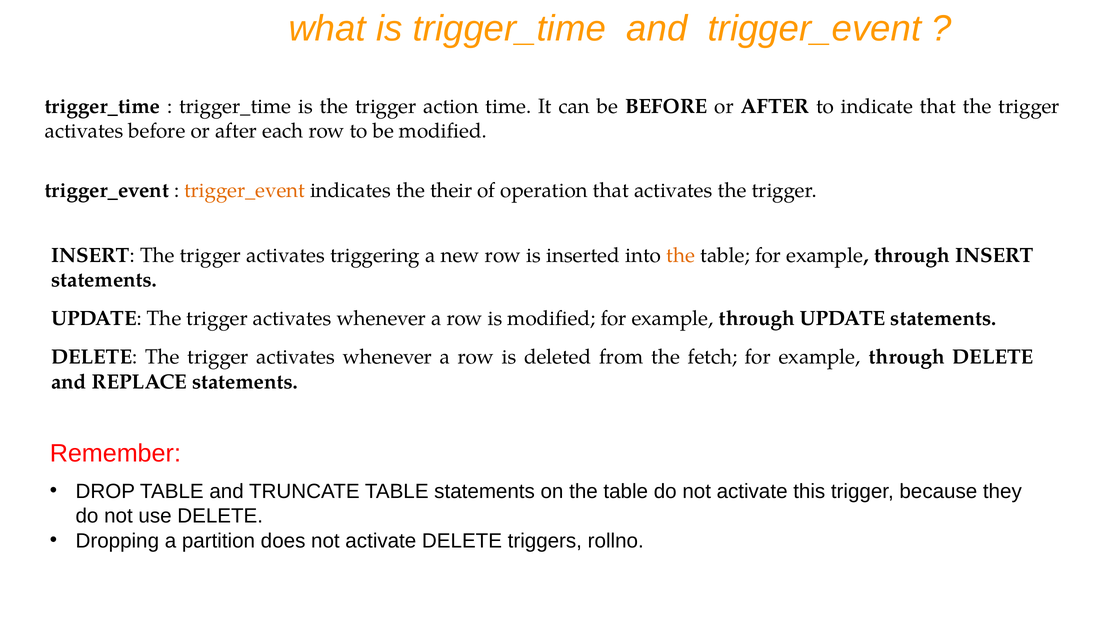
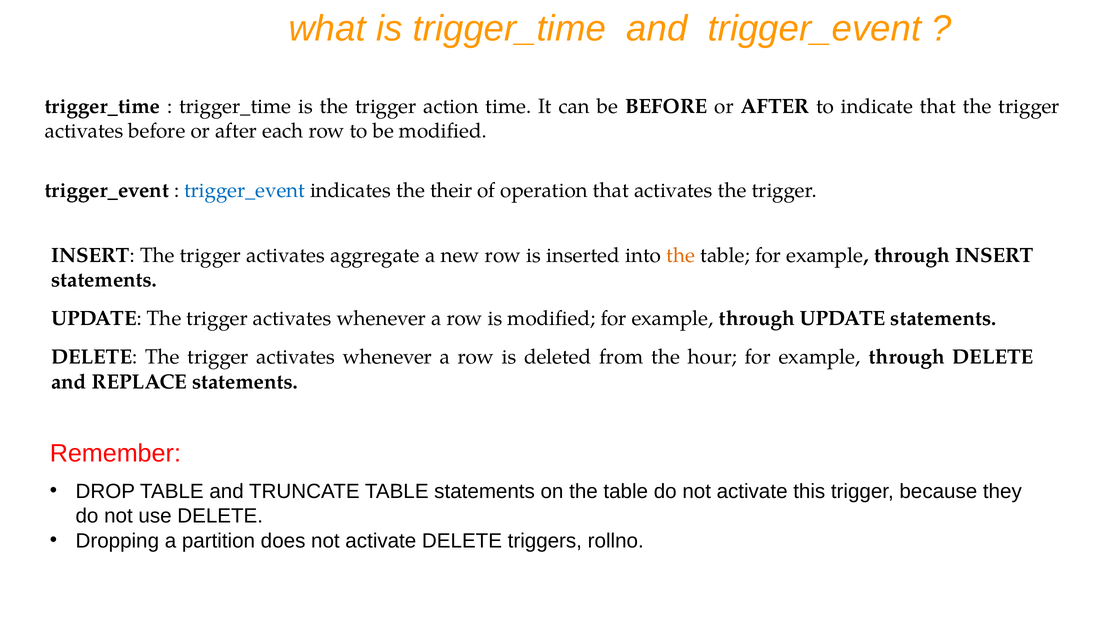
trigger_event colour: orange -> blue (245, 190)
triggering: triggering -> aggregate (375, 255)
fetch: fetch -> hour (712, 357)
